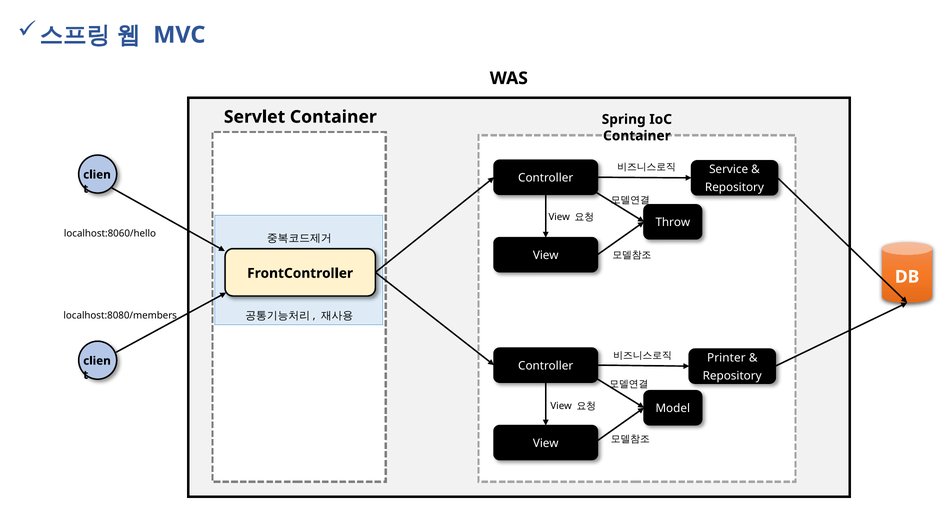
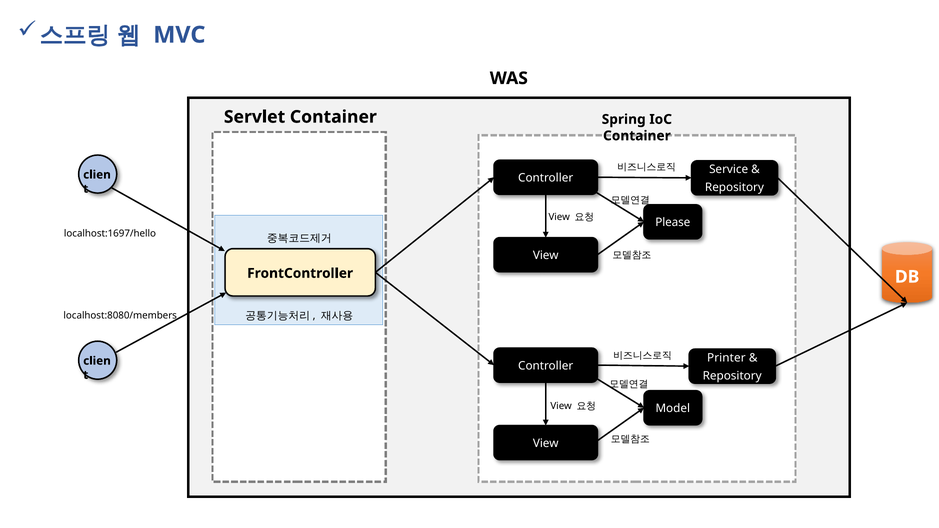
Throw: Throw -> Please (673, 223)
localhost:8060/hello: localhost:8060/hello -> localhost:1697/hello (110, 233)
